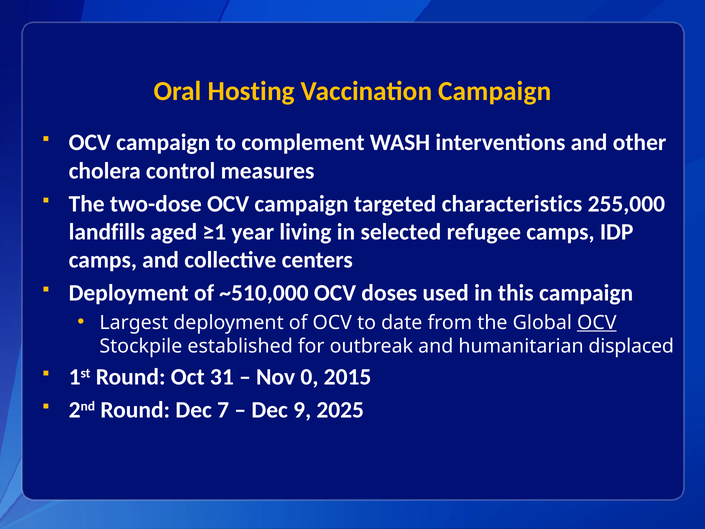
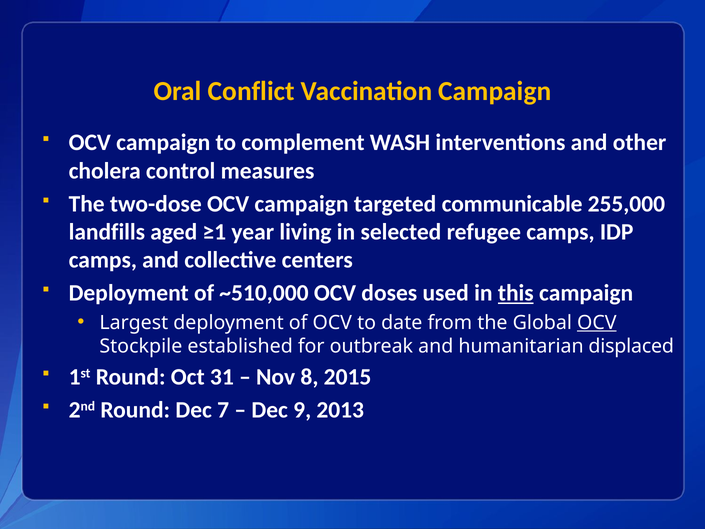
Hosting: Hosting -> Conflict (251, 91)
characteristics: characteristics -> communicable (512, 204)
this underline: none -> present (516, 293)
0: 0 -> 8 (309, 377)
2025: 2025 -> 2013 (340, 410)
